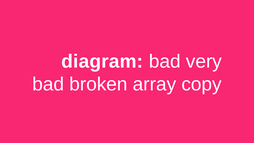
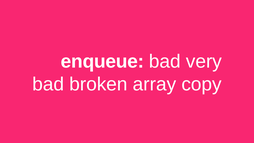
diagram: diagram -> enqueue (102, 61)
